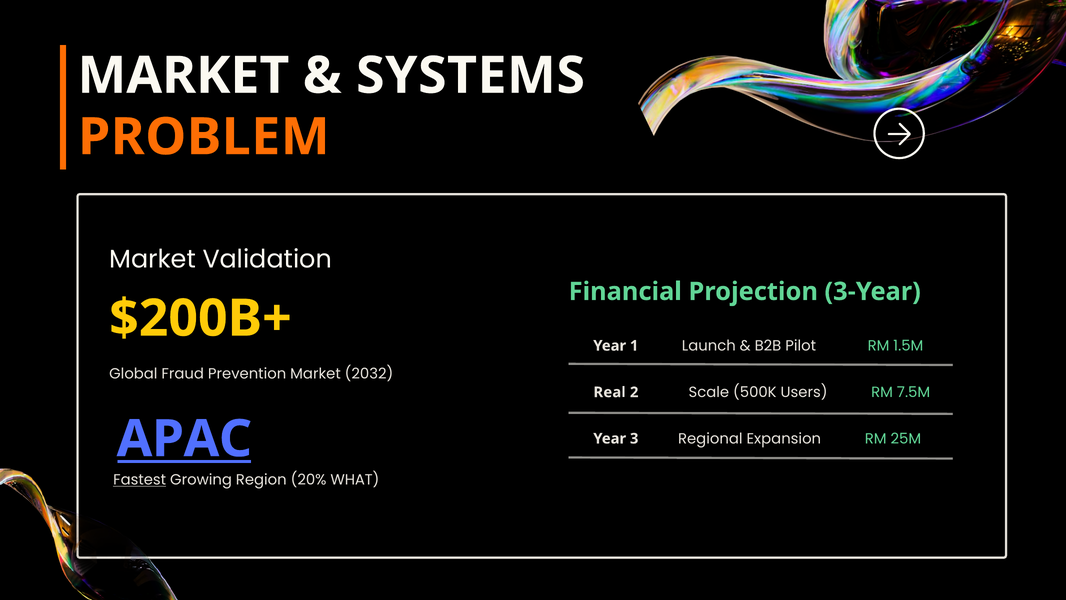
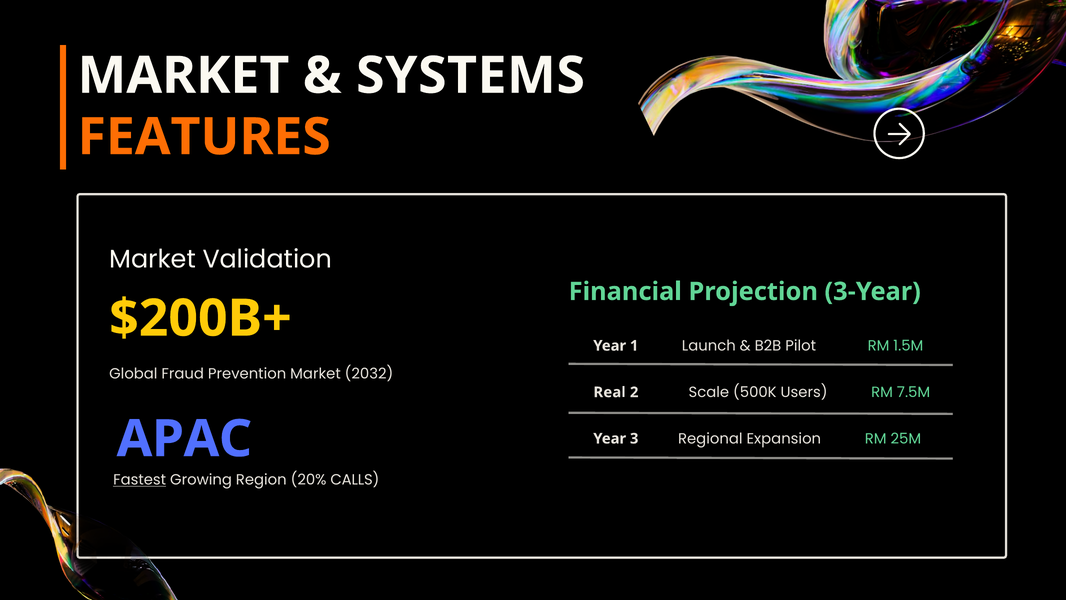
PROBLEM: PROBLEM -> FEATURES (204, 137)
APAC underline: present -> none (184, 439)
WHAT: WHAT -> CALLS (355, 480)
